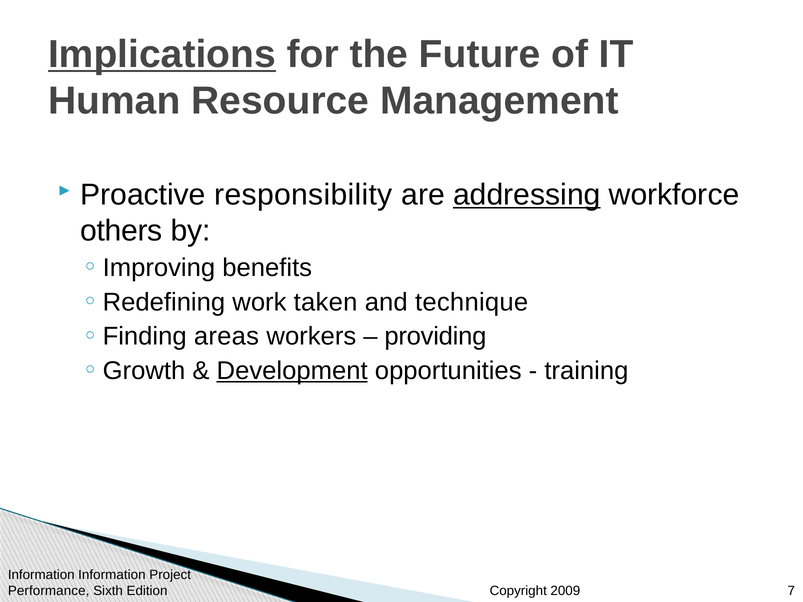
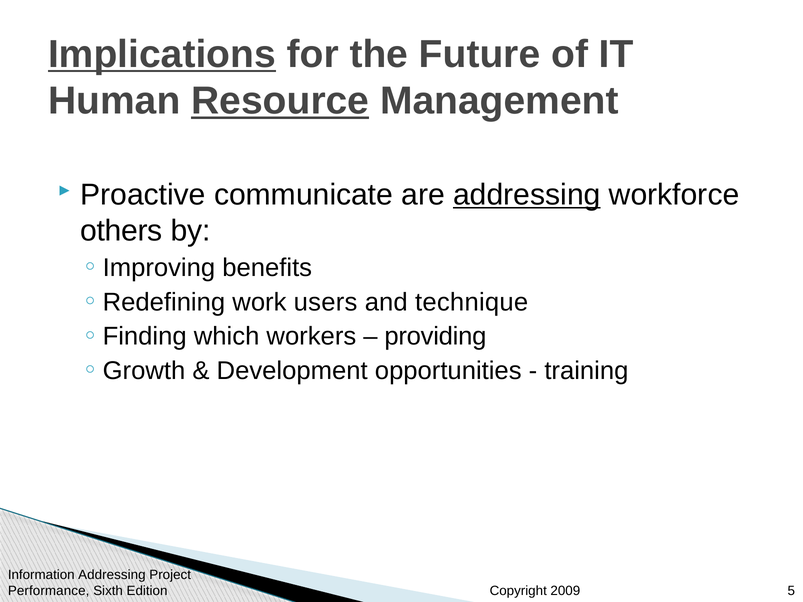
Resource underline: none -> present (280, 101)
responsibility: responsibility -> communicate (304, 195)
taken: taken -> users (326, 302)
areas: areas -> which (227, 337)
Development underline: present -> none (292, 371)
Information Information: Information -> Addressing (112, 575)
7: 7 -> 5 (791, 591)
